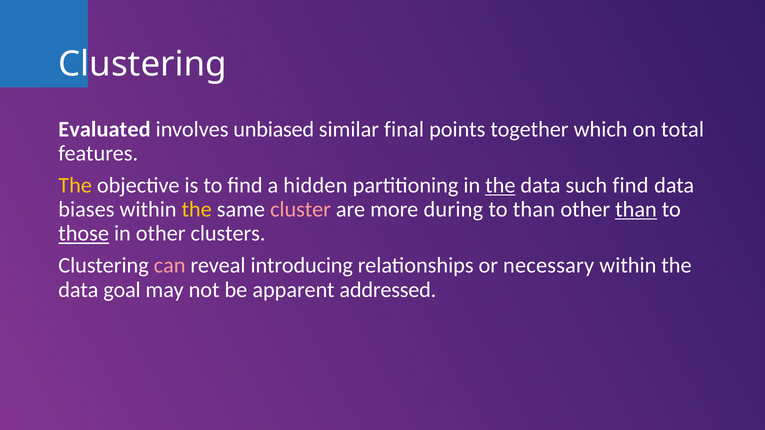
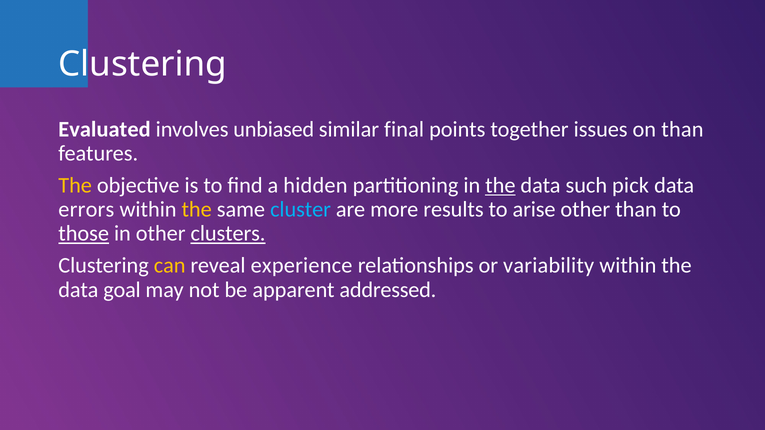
which: which -> issues (601, 129)
on total: total -> than (682, 129)
such find: find -> pick (631, 186)
biases: biases -> errors (86, 210)
cluster colour: pink -> light blue (301, 210)
during: during -> results (453, 210)
to than: than -> arise (534, 210)
than underline: present -> none (636, 210)
clusters underline: none -> present (228, 234)
can colour: pink -> yellow (170, 266)
introducing: introducing -> experience (302, 266)
necessary: necessary -> variability (549, 266)
